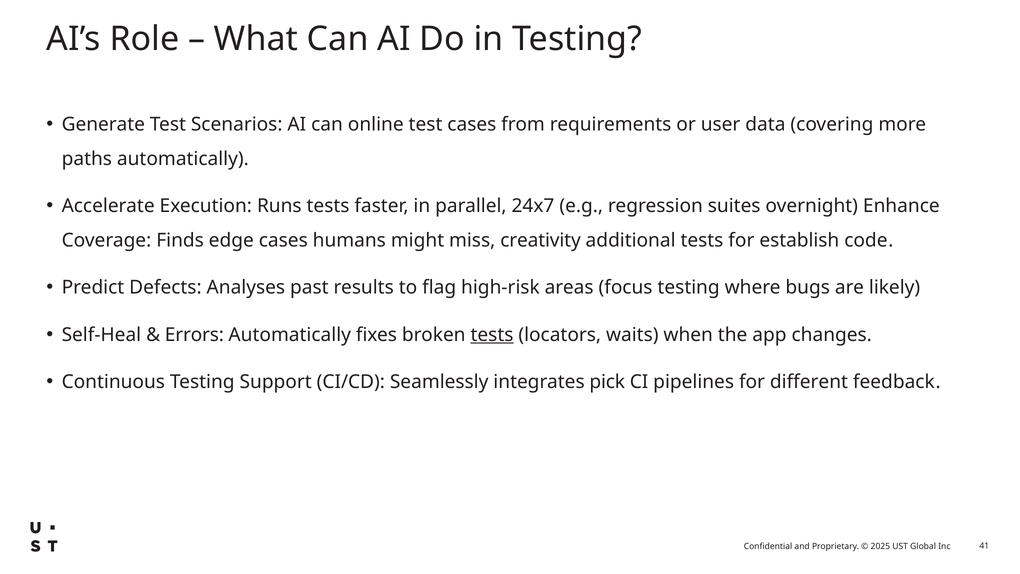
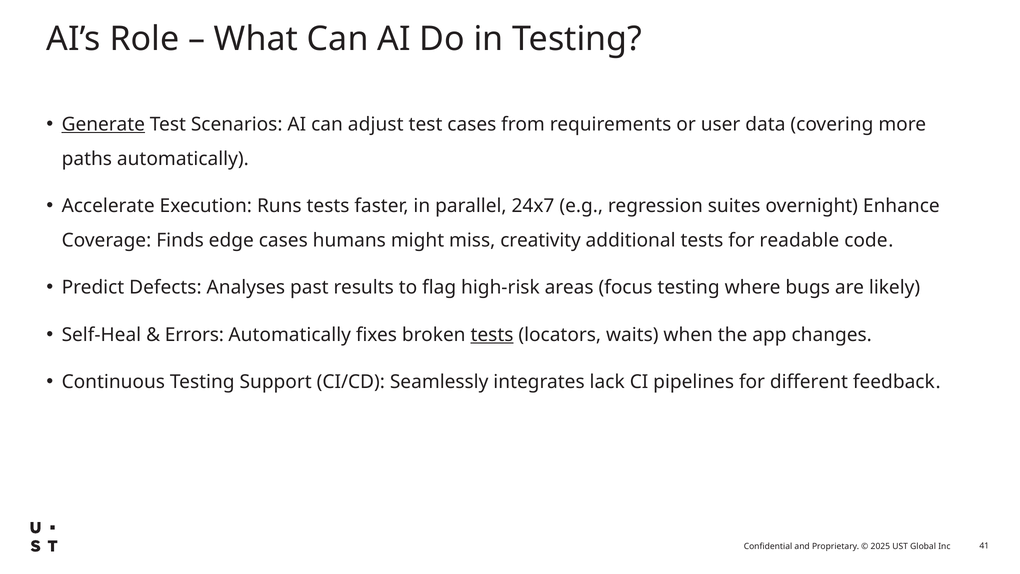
Generate underline: none -> present (103, 124)
online: online -> adjust (376, 124)
establish: establish -> readable (799, 240)
pick: pick -> lack (607, 382)
